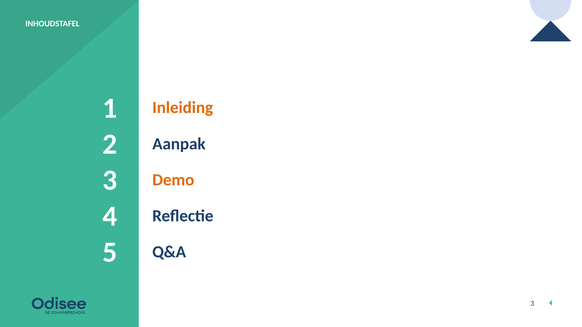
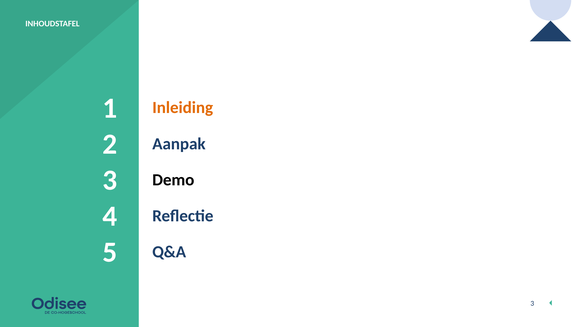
Demo colour: orange -> black (173, 180)
